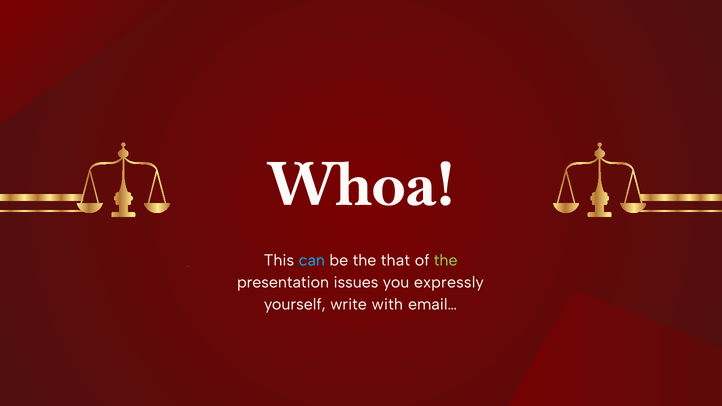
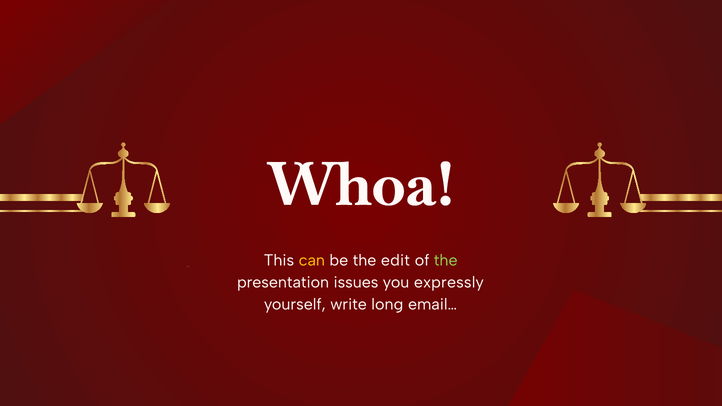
can colour: light blue -> yellow (312, 260)
that: that -> edit (395, 260)
with: with -> long (387, 305)
